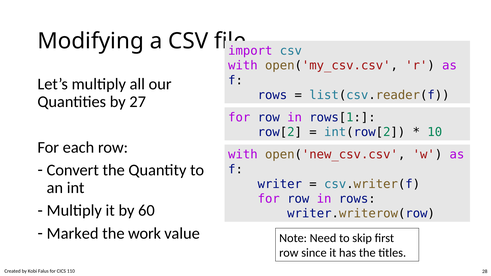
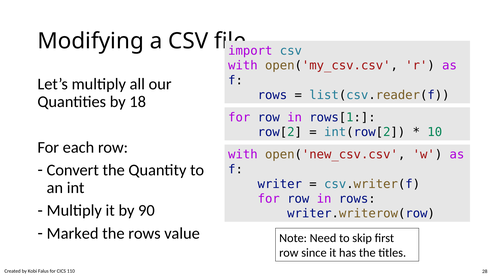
27: 27 -> 18 (138, 102)
60: 60 -> 90 (146, 211)
the work: work -> rows (144, 234)
